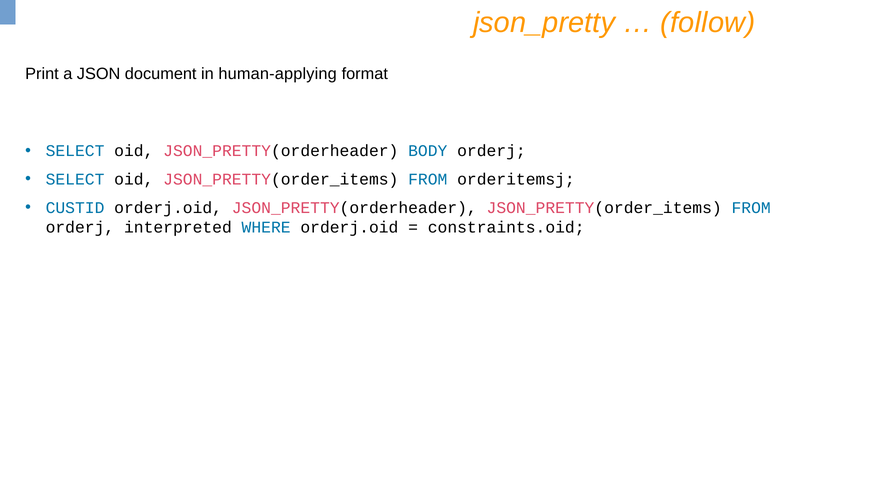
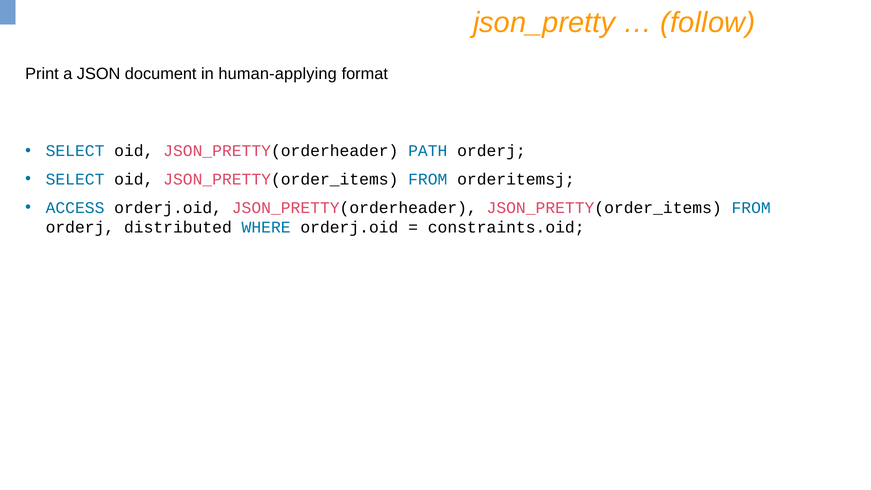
BODY: BODY -> PATH (428, 151)
CUSTID: CUSTID -> ACCESS (75, 208)
interpreted: interpreted -> distributed (178, 227)
